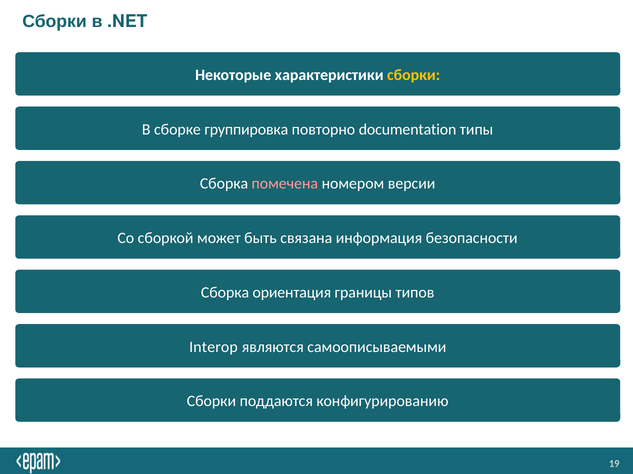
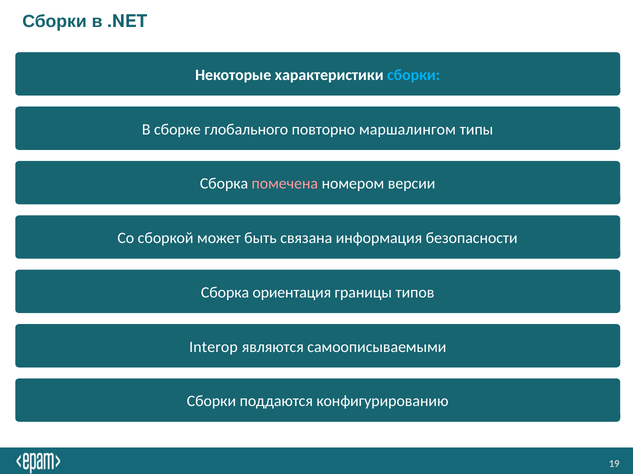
сборки colour: yellow -> light blue (414, 75)
группировка: группировка -> глобального (246, 130)
documentation: documentation -> маршалингом (407, 130)
